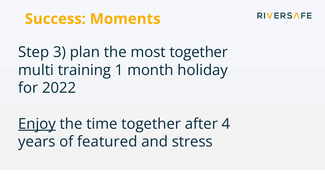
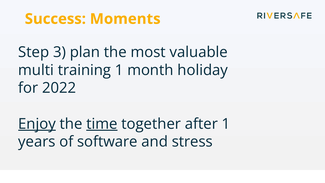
most together: together -> valuable (199, 52)
time underline: none -> present (102, 124)
after 4: 4 -> 1 (226, 124)
featured: featured -> software (107, 142)
